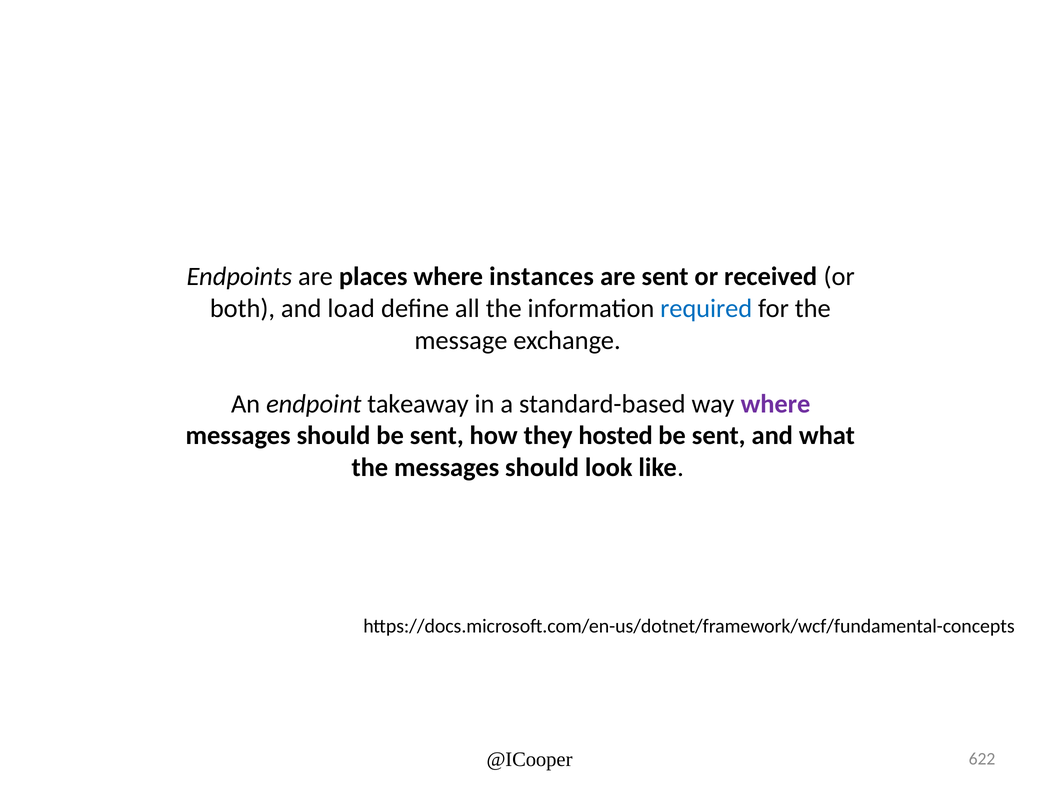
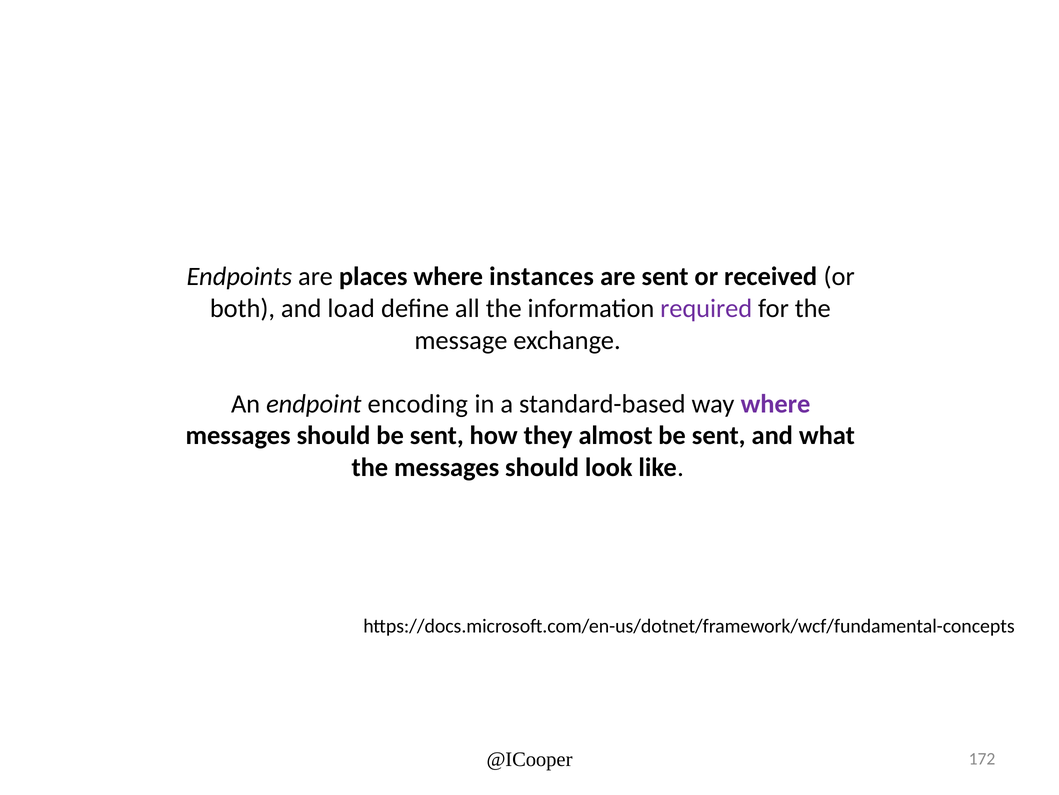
required colour: blue -> purple (706, 308)
takeaway: takeaway -> encoding (418, 404)
hosted: hosted -> almost (616, 435)
622: 622 -> 172 (982, 758)
